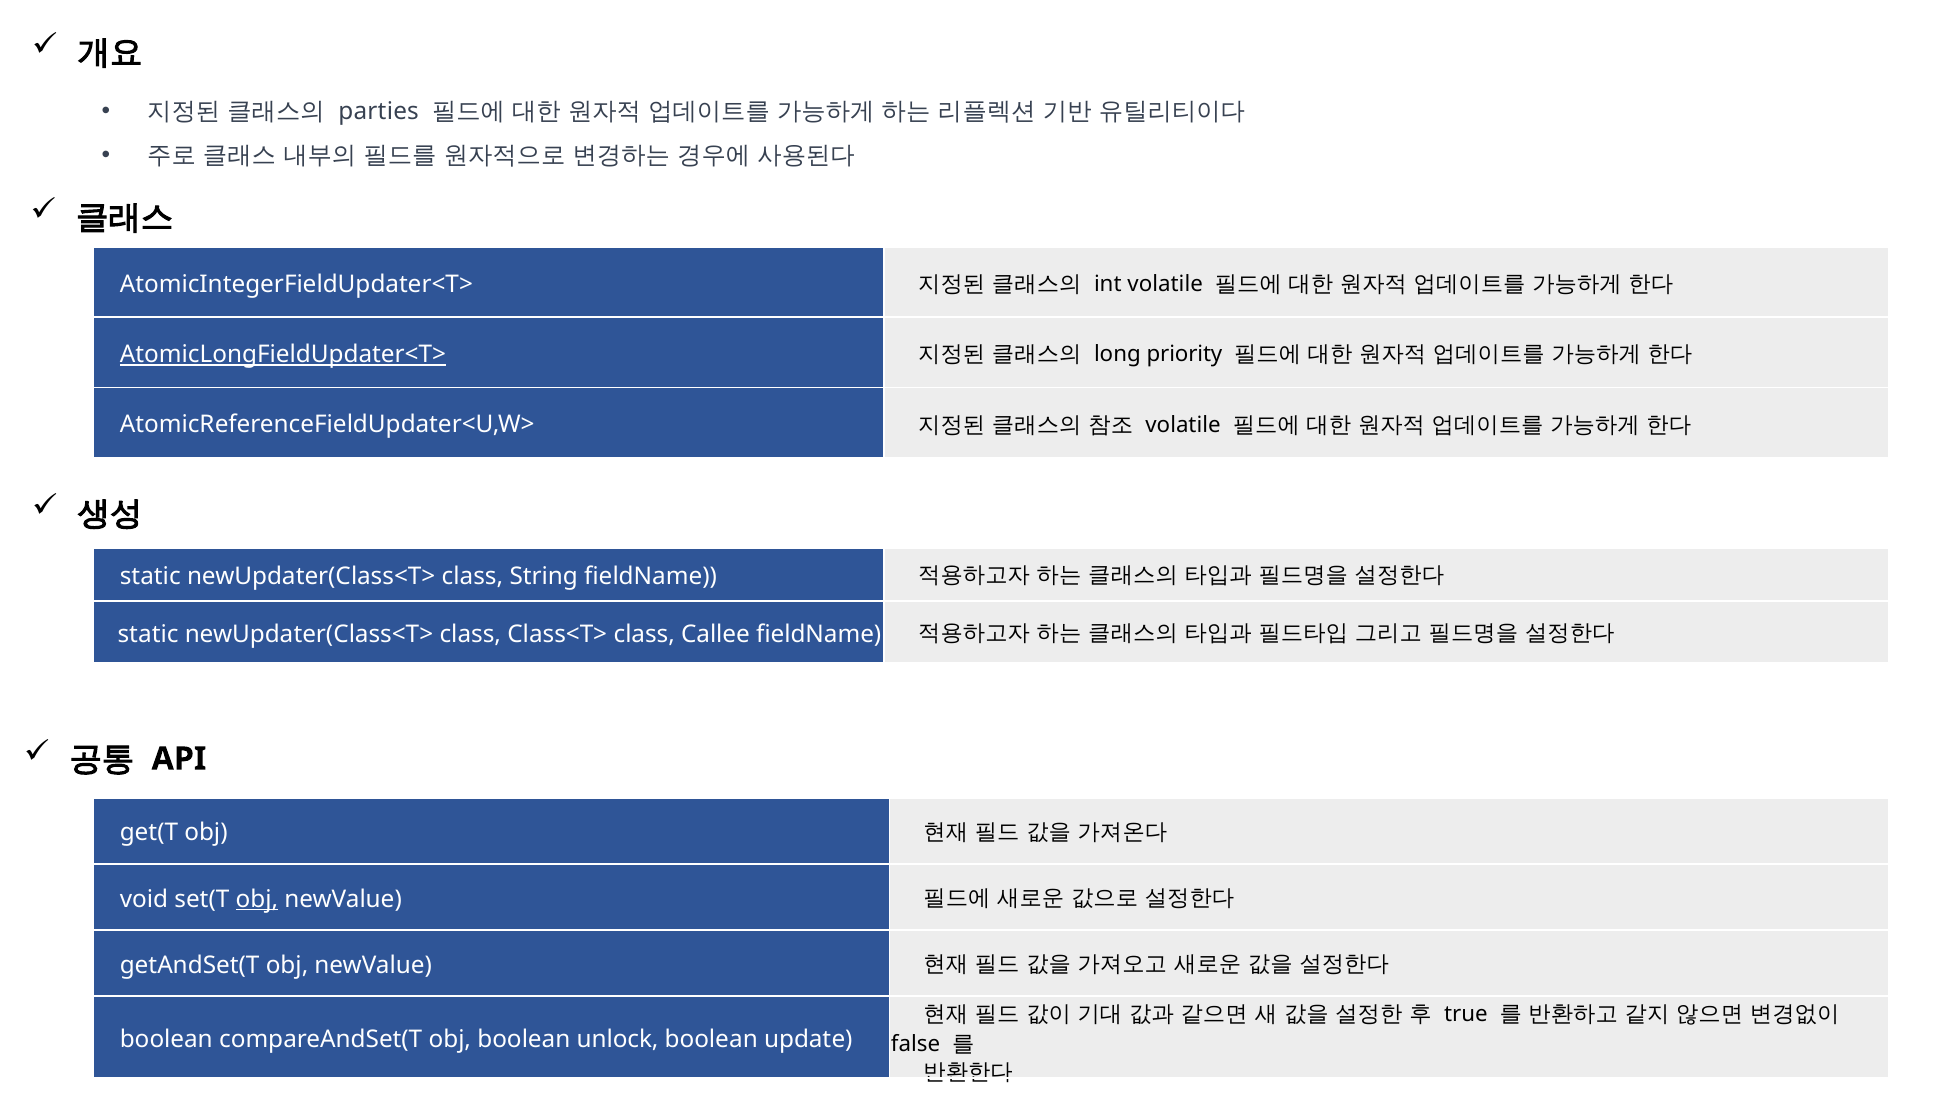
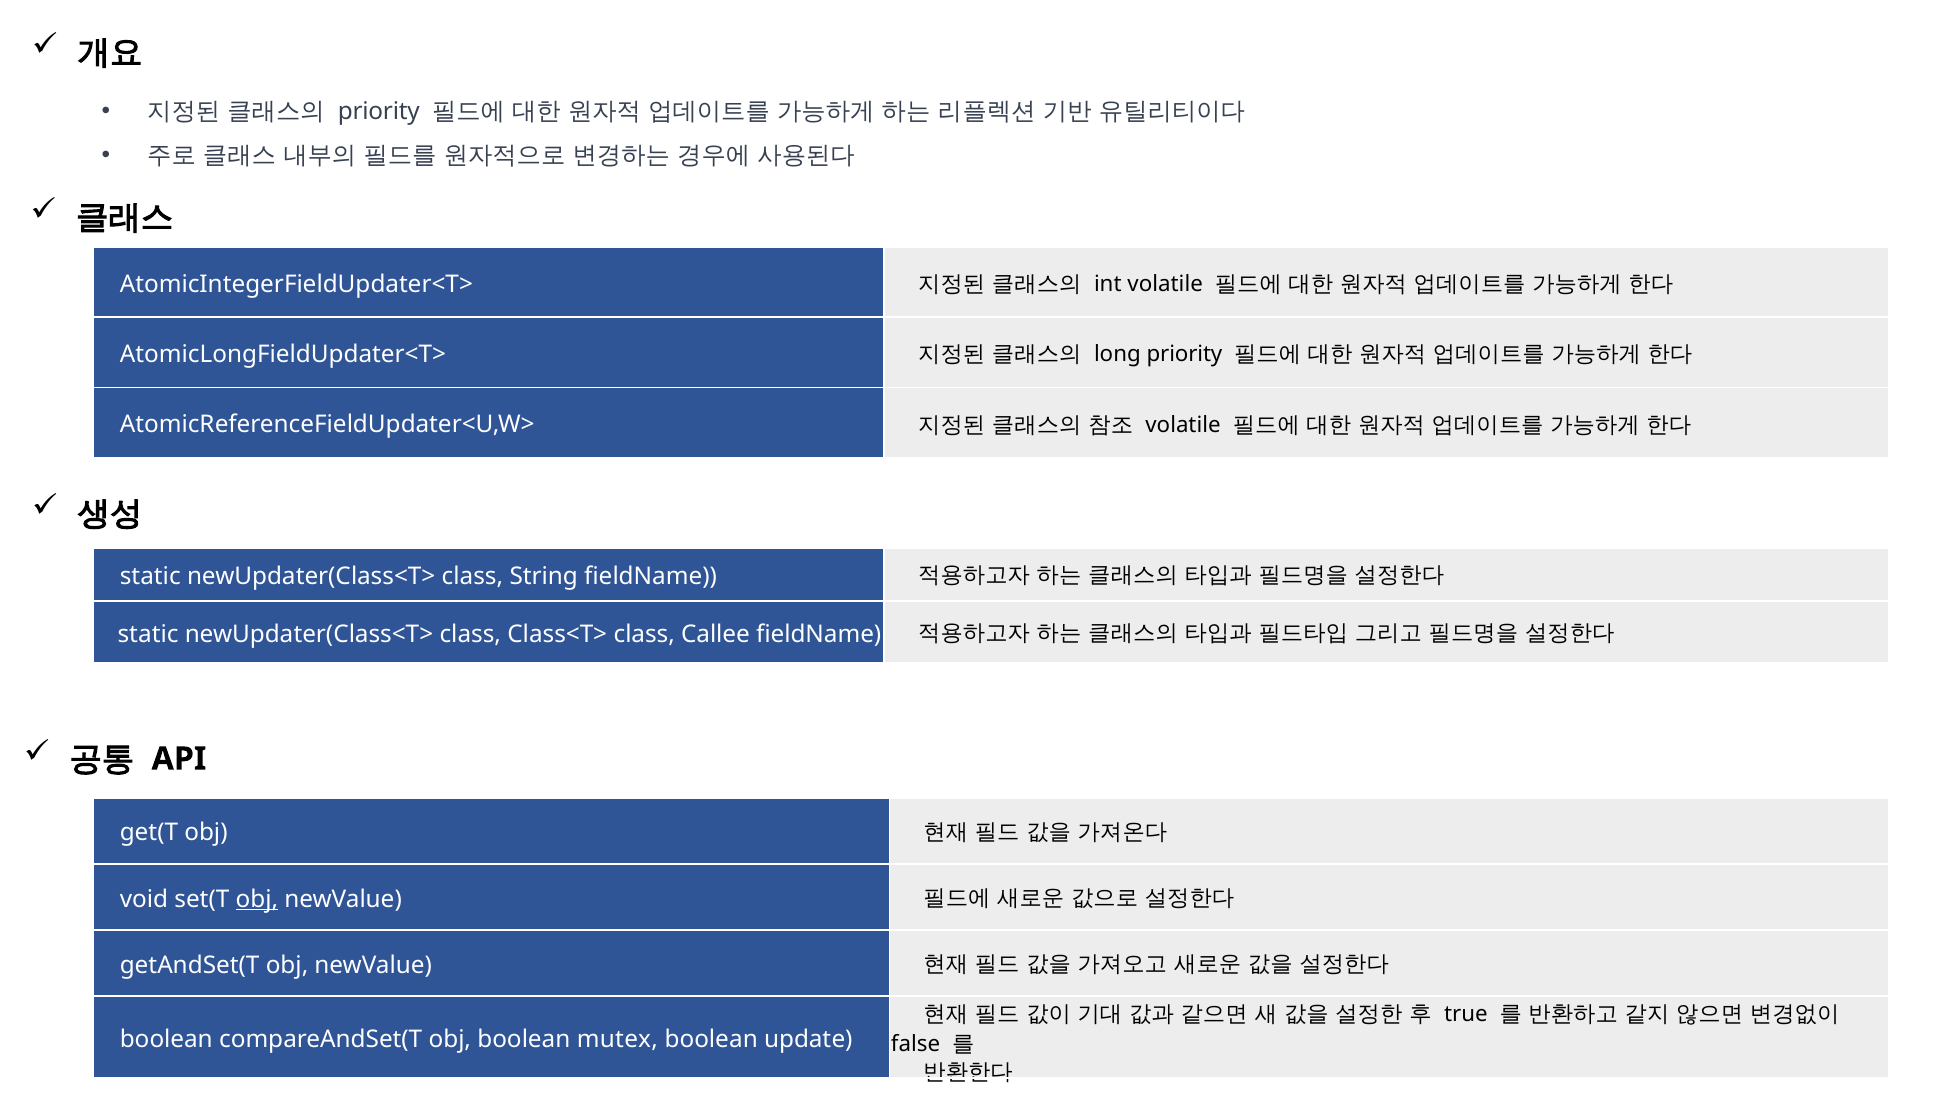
parties: parties -> priority (379, 112)
AtomicLongFieldUpdater<T> underline: present -> none (283, 355)
unlock: unlock -> mutex (617, 1039)
